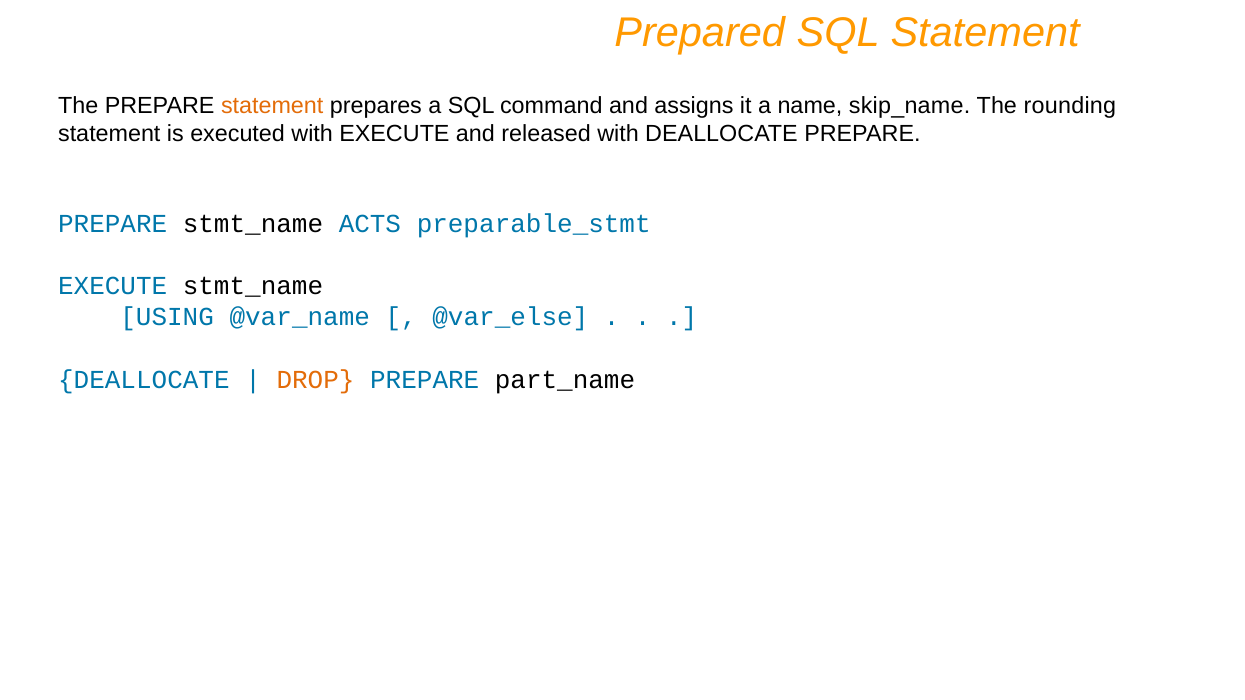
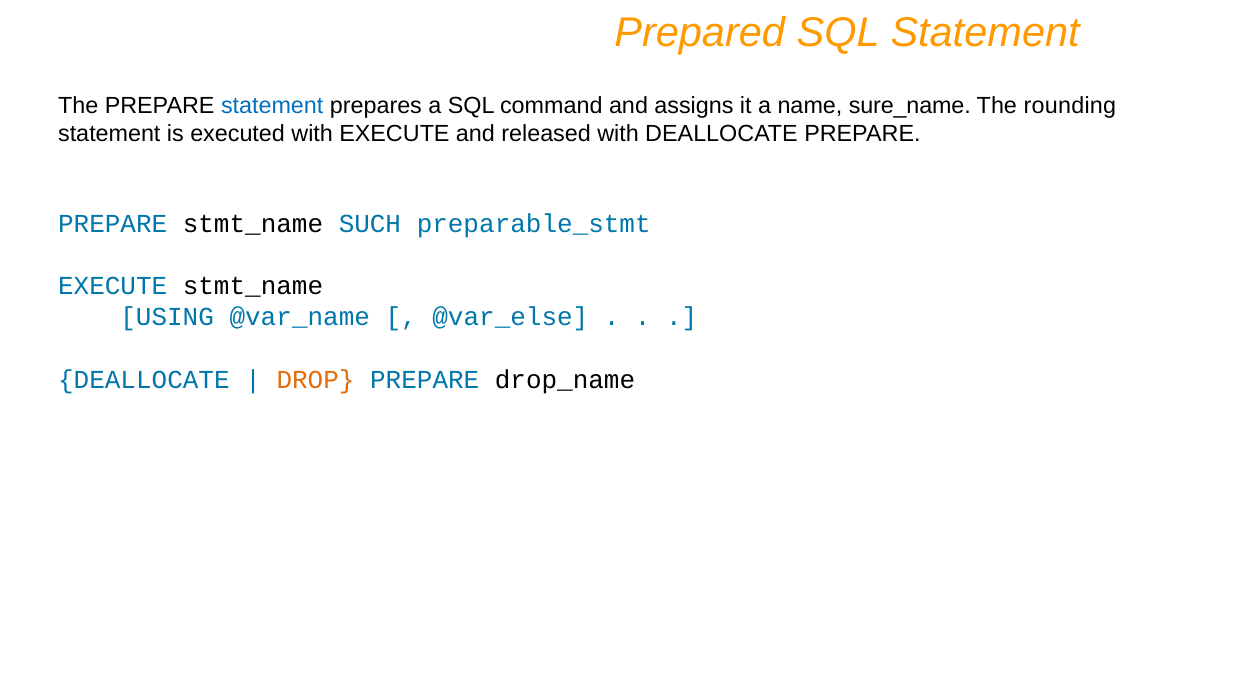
statement colour: orange -> blue (272, 106)
skip_name: skip_name -> sure_name (910, 106)
ACTS: ACTS -> SUCH (370, 224)
part_name: part_name -> drop_name (565, 380)
